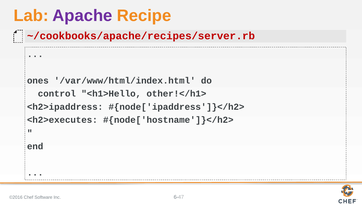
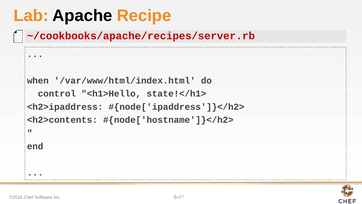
Apache colour: purple -> black (82, 16)
ones: ones -> when (38, 80)
other!</h1>: other!</h1> -> state!</h1> (176, 94)
<h2>executes: <h2>executes -> <h2>contents (62, 120)
